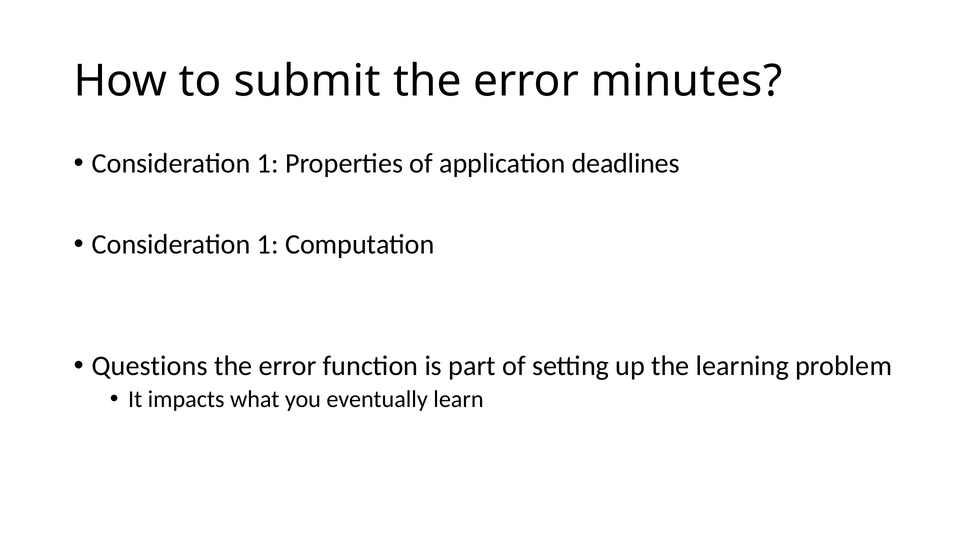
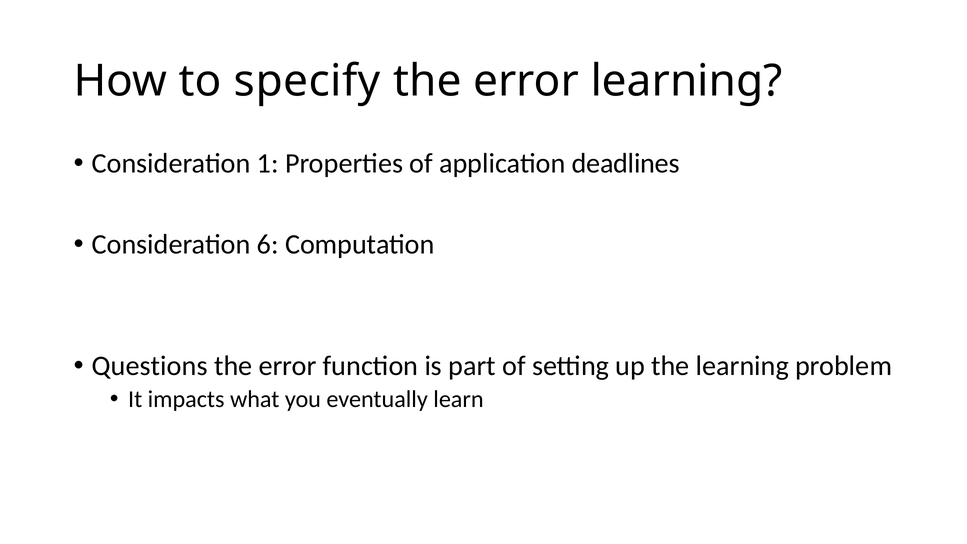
submit: submit -> specify (307, 81)
error minutes: minutes -> learning (687, 81)
1: 1 -> 6 (268, 244)
